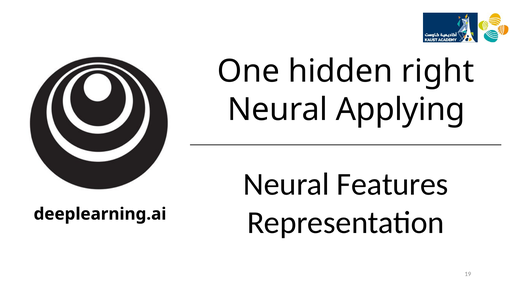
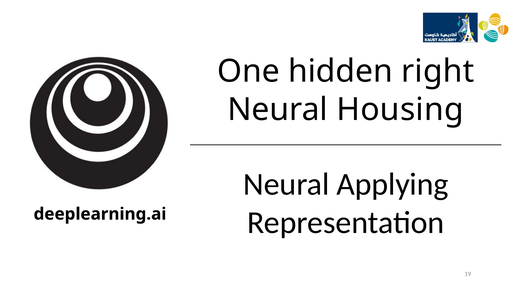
Applying: Applying -> Housing (400, 109)
Features: Features -> Applying (393, 184)
